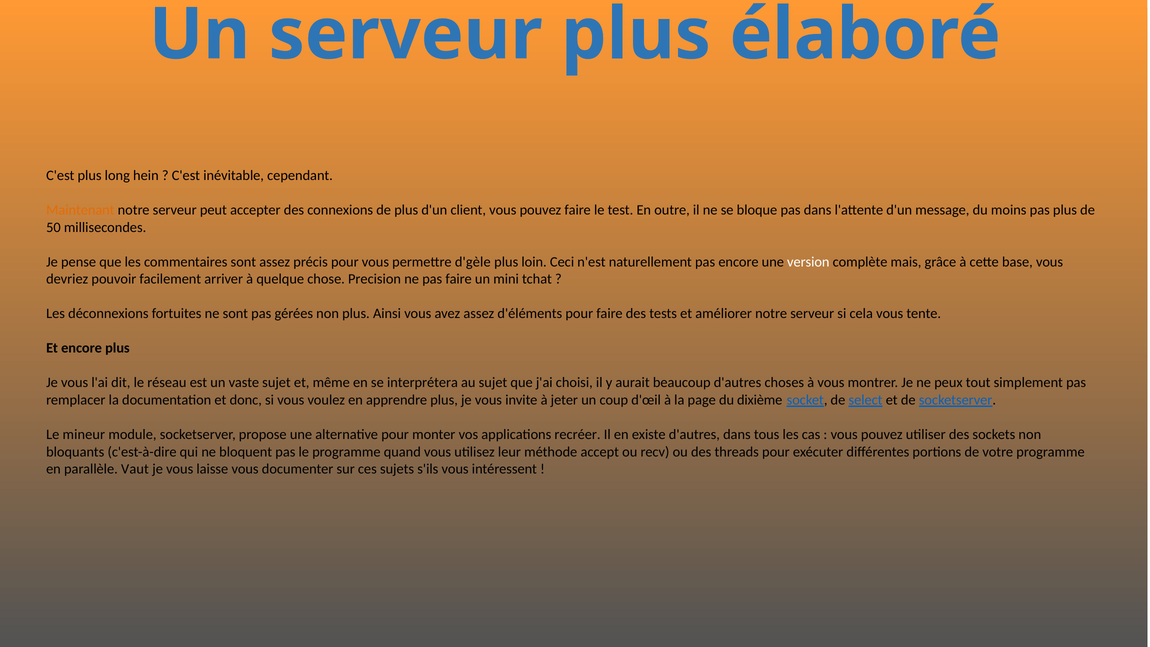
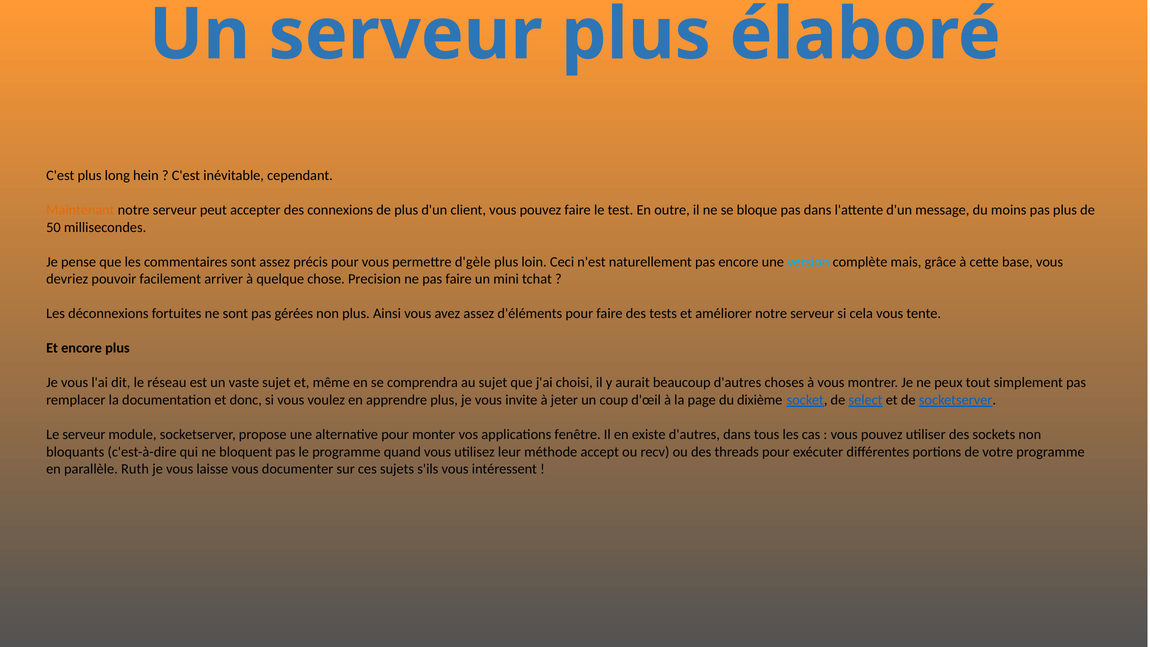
version colour: white -> light blue (808, 262)
interprétera: interprétera -> comprendra (422, 383)
Le mineur: mineur -> serveur (84, 435)
recréer: recréer -> fenêtre (578, 435)
Vaut: Vaut -> Ruth (135, 469)
